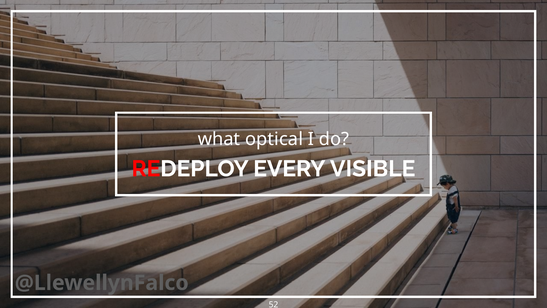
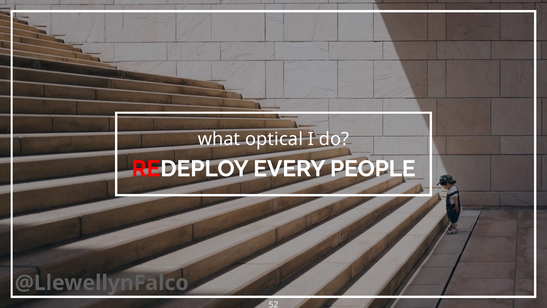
VISIBLE: VISIBLE -> PEOPLE (373, 169)
